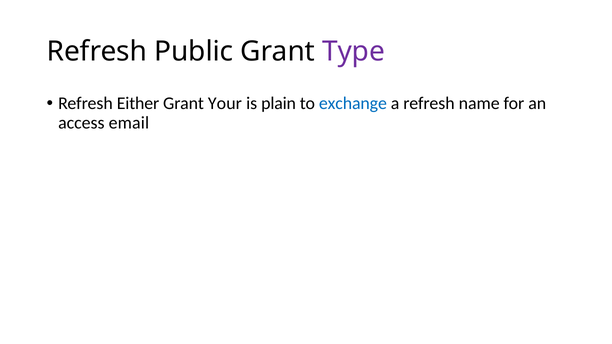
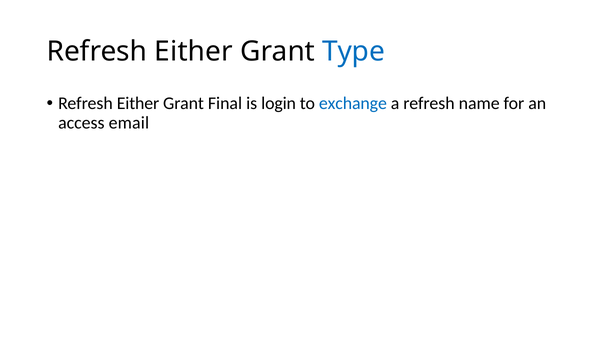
Public: Public -> Either (194, 51)
Type colour: purple -> blue (354, 51)
Your: Your -> Final (225, 103)
plain: plain -> login (279, 103)
